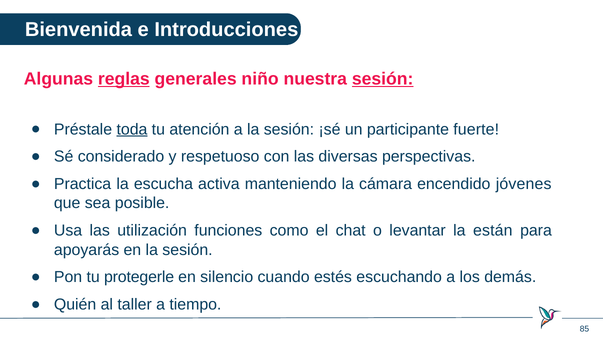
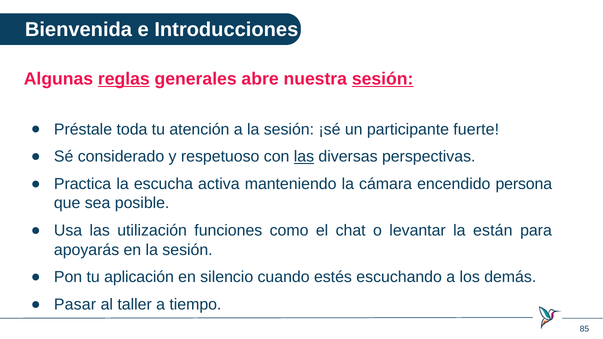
niño: niño -> abre (260, 79)
toda underline: present -> none (132, 129)
las underline: none -> present (304, 157)
jóvenes: jóvenes -> persona (524, 184)
protegerle: protegerle -> aplicación (139, 277)
Quién: Quién -> Pasar (75, 305)
